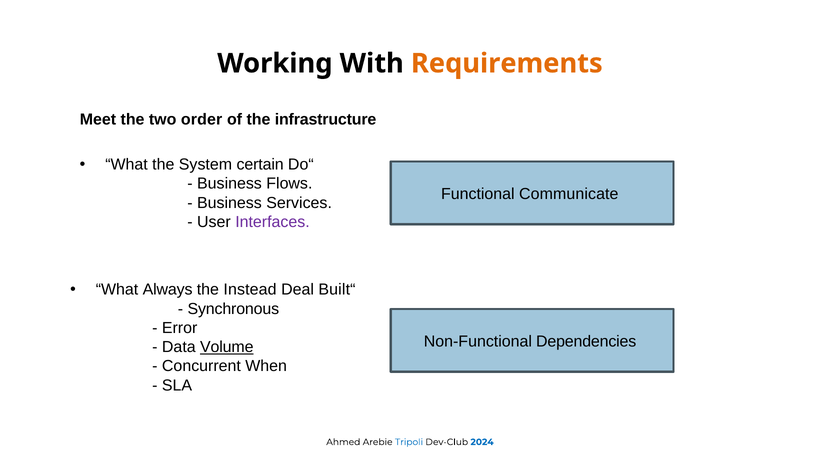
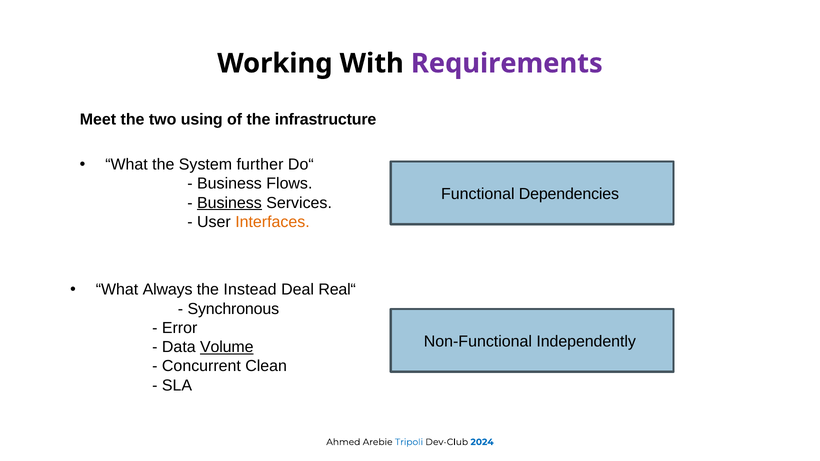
Requirements colour: orange -> purple (507, 63)
order: order -> using (202, 119)
certain: certain -> further (260, 165)
Communicate: Communicate -> Dependencies (569, 194)
Business underline: none -> present (229, 203)
Interfaces colour: purple -> orange (272, 222)
Built“: Built“ -> Real“ (337, 290)
Dependencies: Dependencies -> Independently (586, 342)
When: When -> Clean (266, 366)
